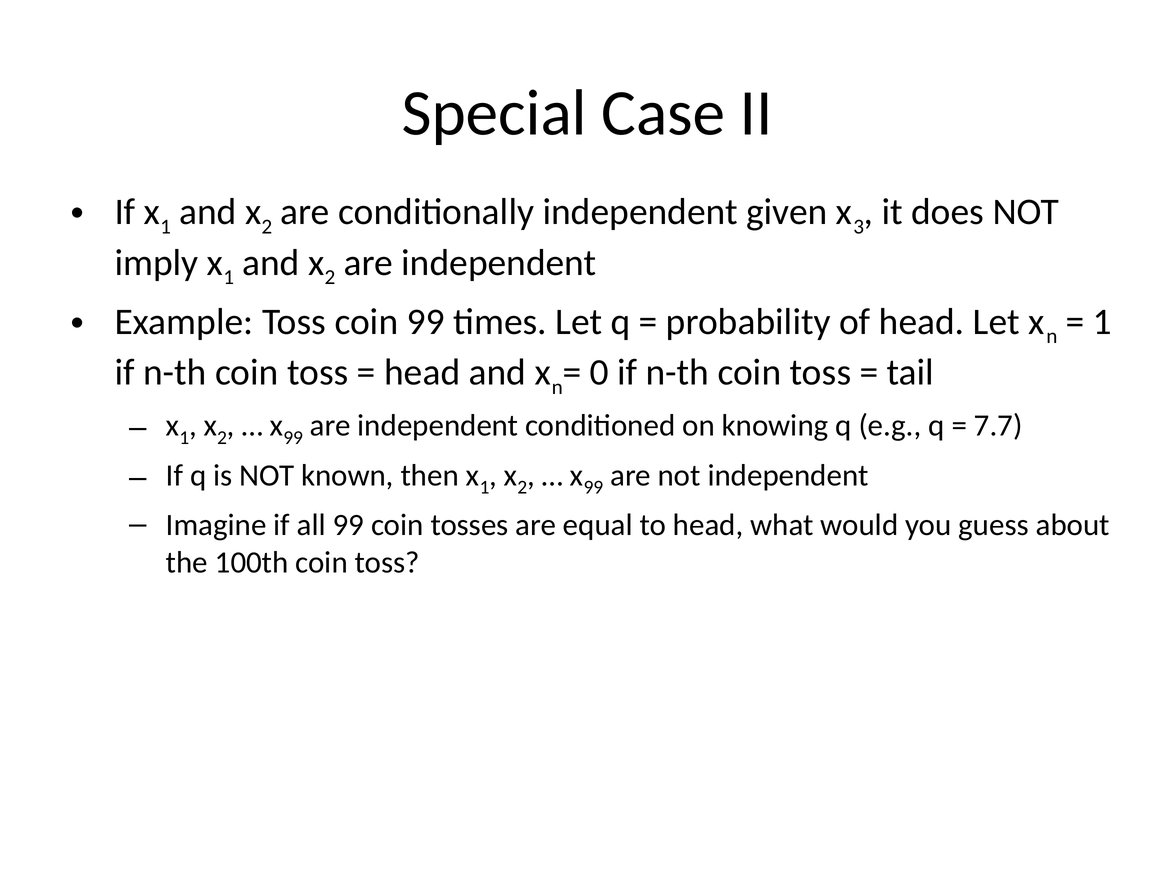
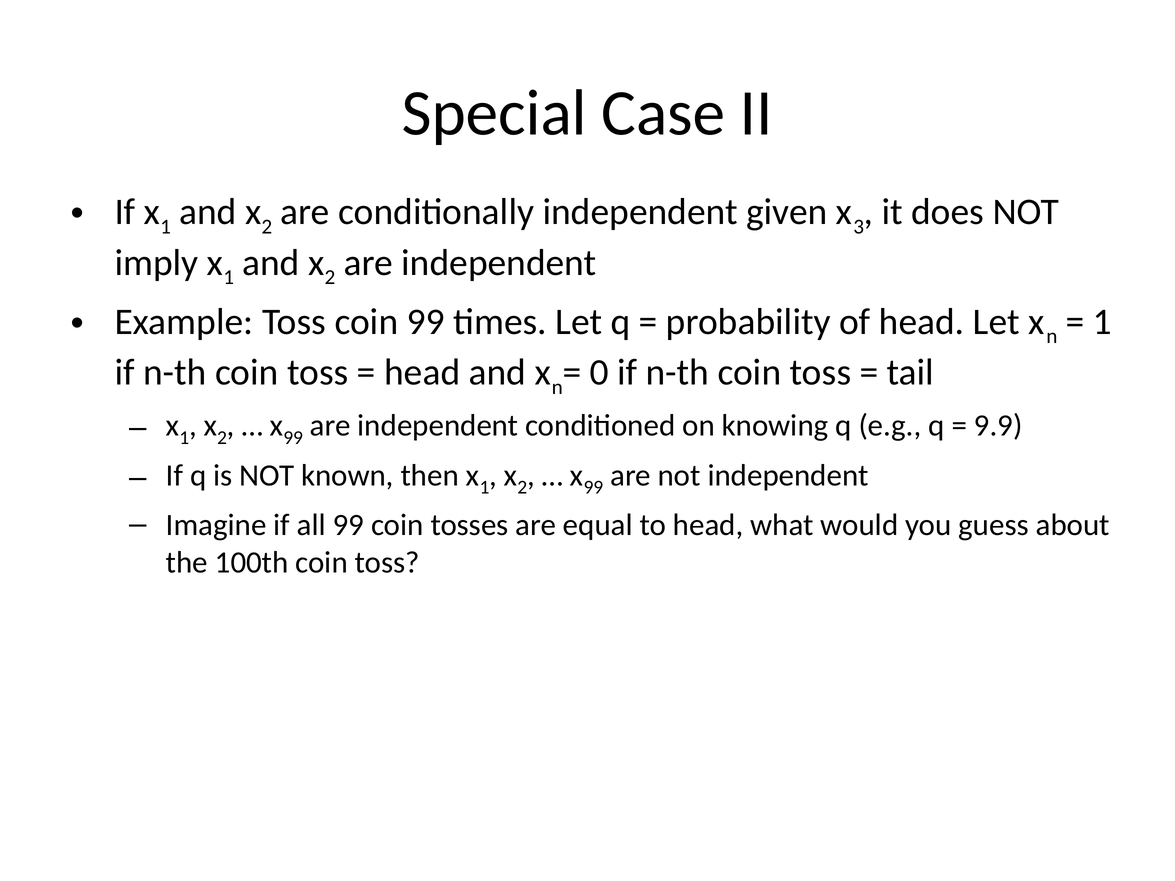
7.7: 7.7 -> 9.9 (998, 426)
